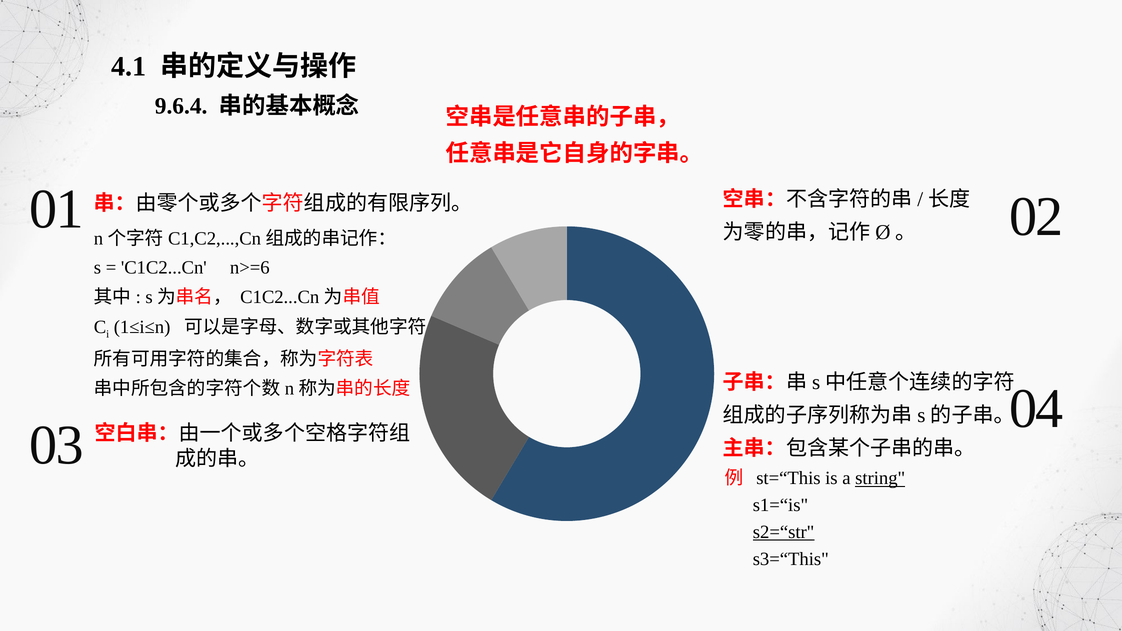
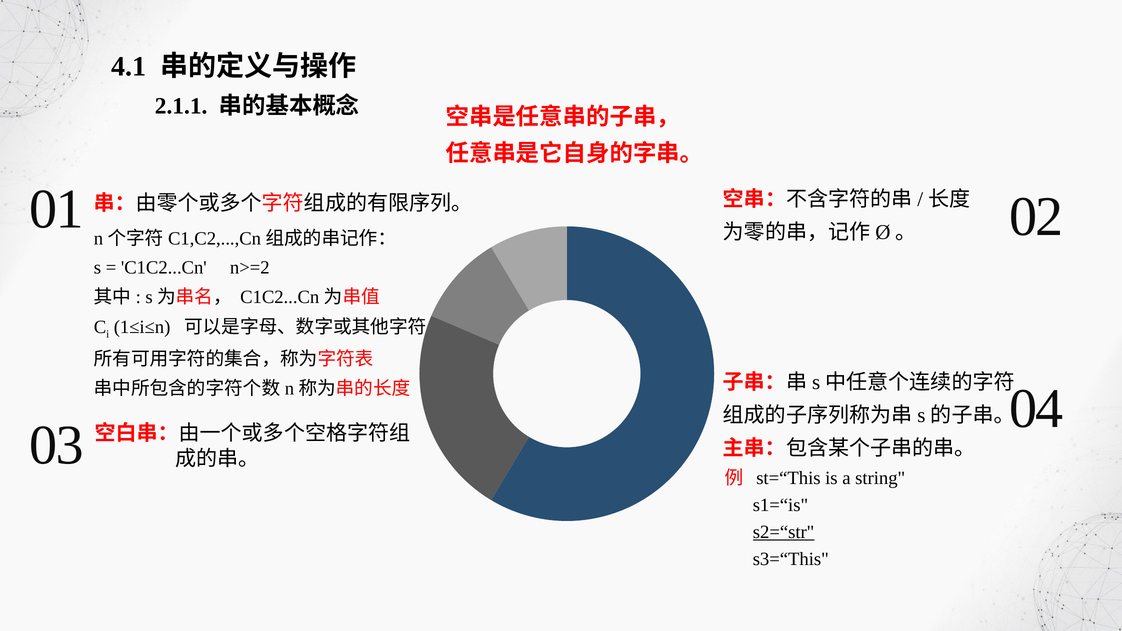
9.6.4: 9.6.4 -> 2.1.1 (181, 106)
n>=6: n>=6 -> n>=2 (250, 268)
string underline: present -> none (880, 478)
